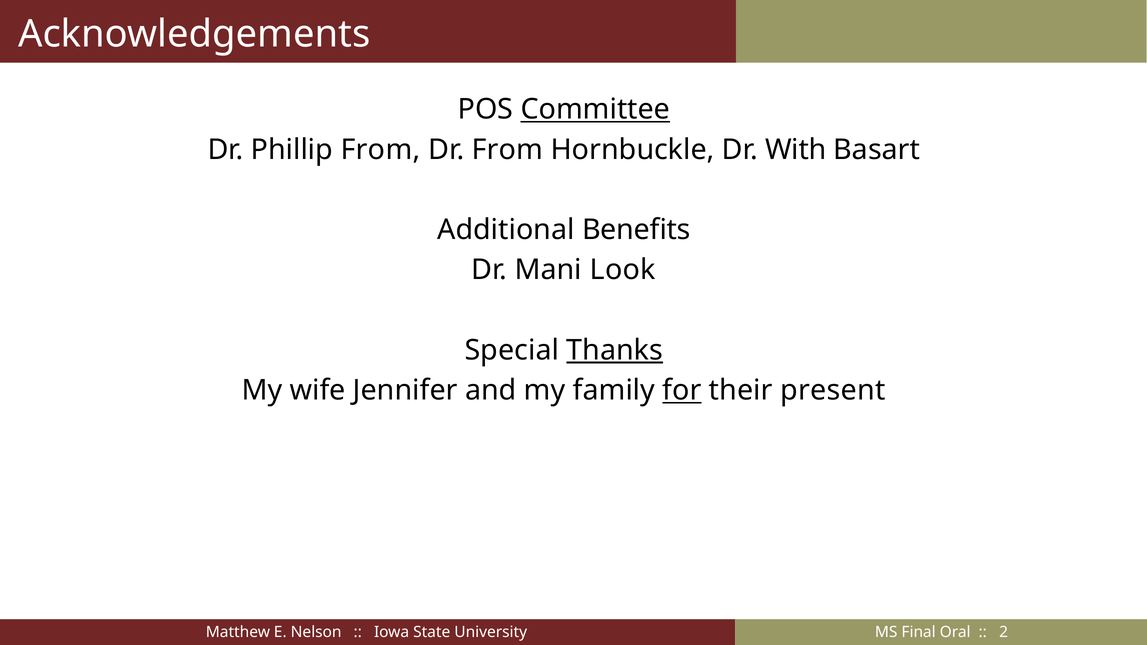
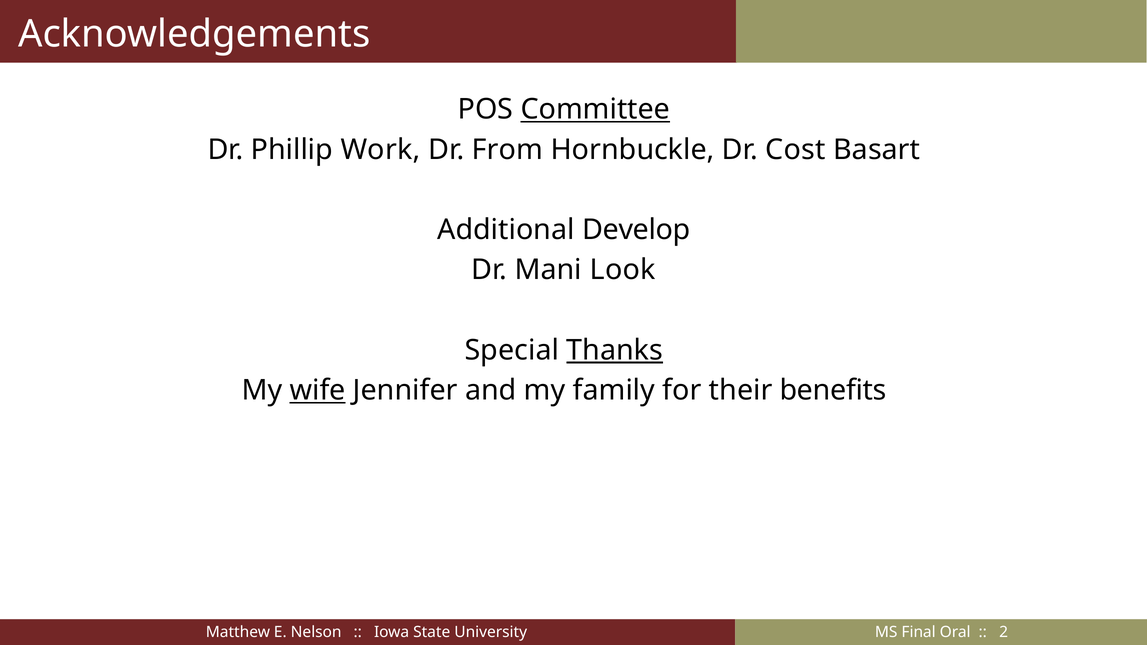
Phillip From: From -> Work (381, 150)
With: With -> Cost (795, 150)
Benefits: Benefits -> Develop (636, 230)
wife underline: none -> present (318, 390)
for underline: present -> none (682, 390)
present: present -> benefits (833, 390)
